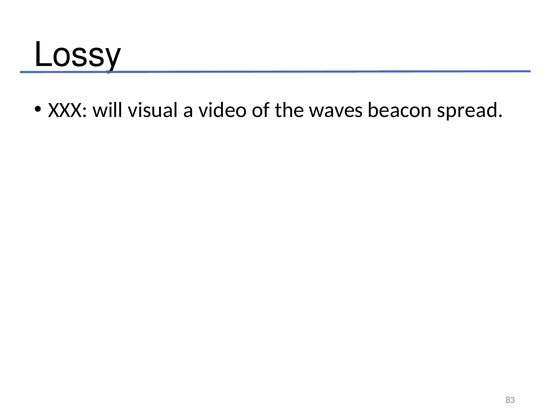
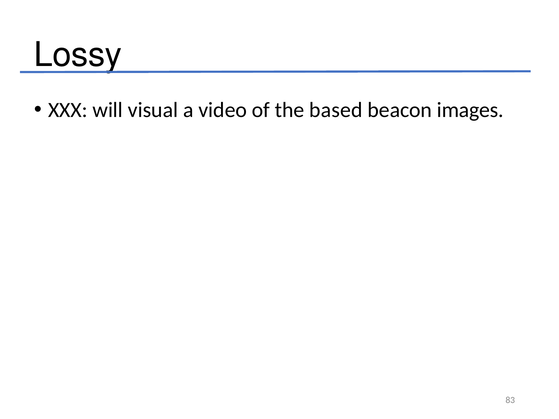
waves: waves -> based (336, 110)
spread: spread -> images (470, 110)
